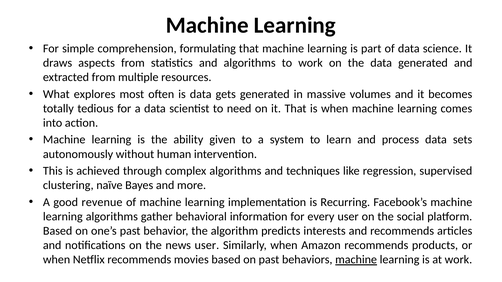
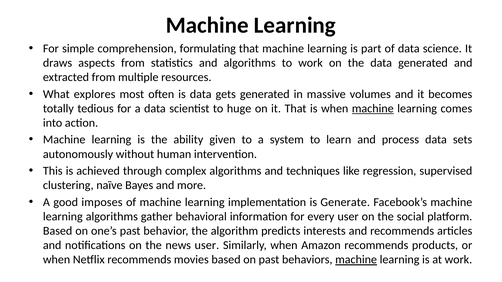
need: need -> huge (239, 109)
machine underline: none -> present (373, 109)
revenue: revenue -> imposes (102, 202)
Recurring: Recurring -> Generate (345, 202)
